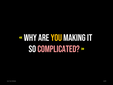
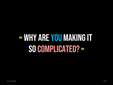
YOU colour: yellow -> light blue (56, 38)
